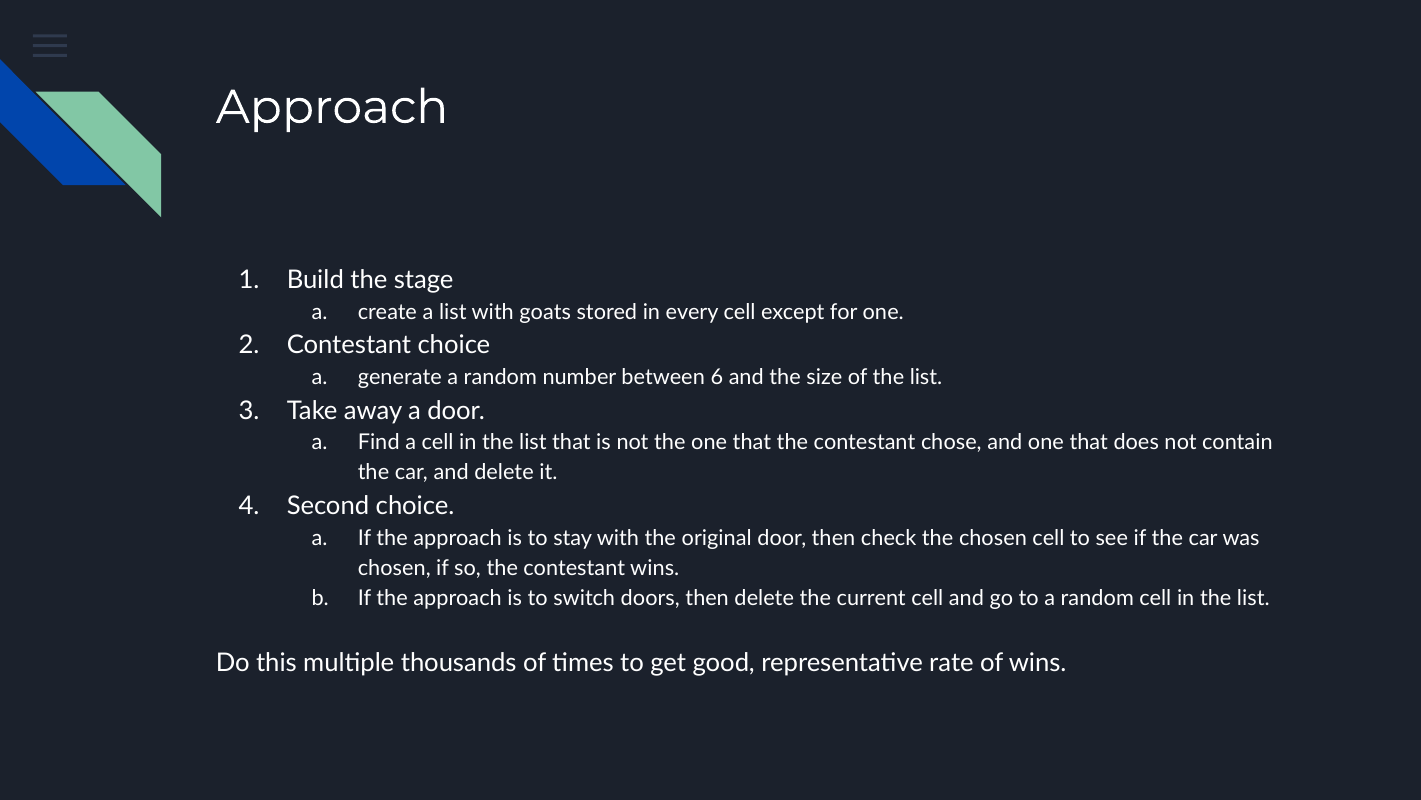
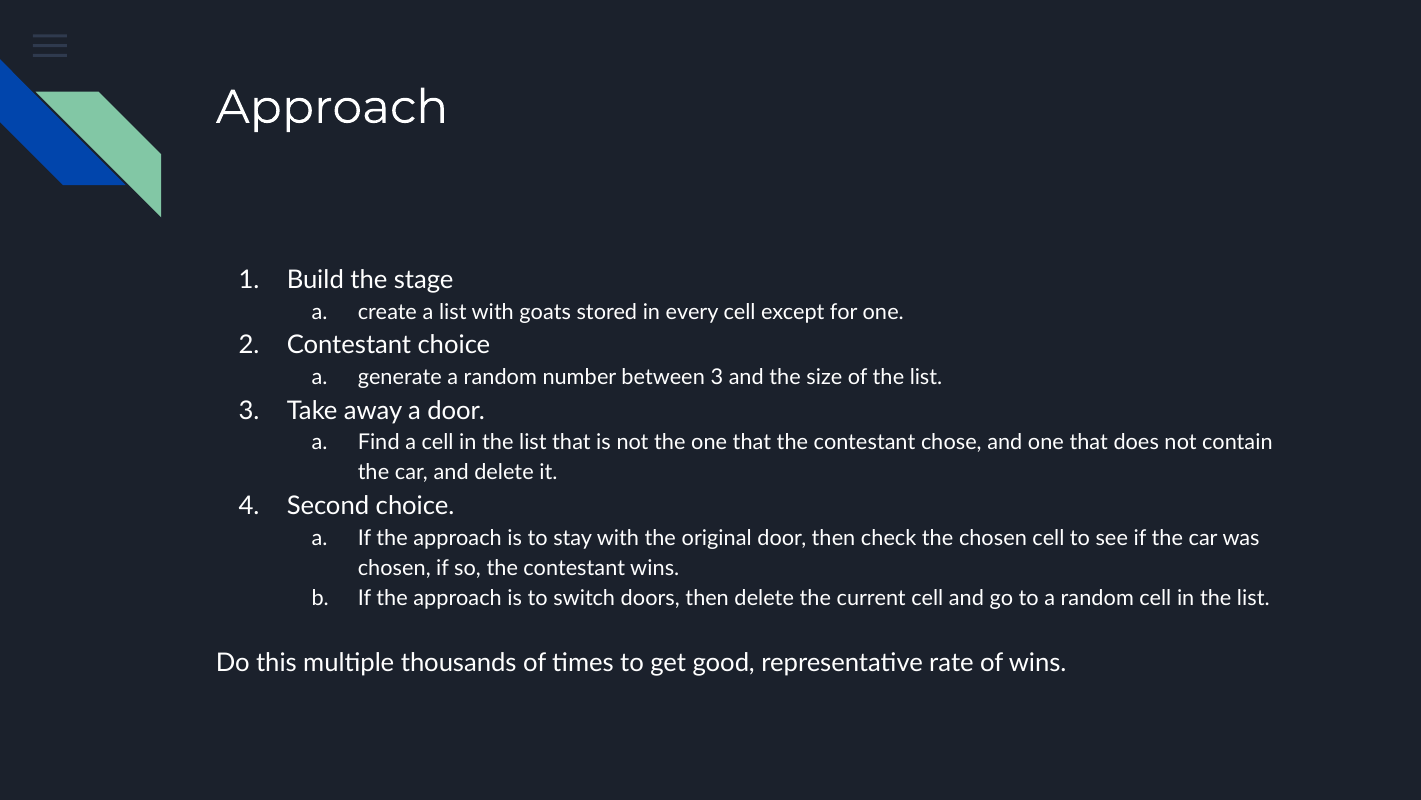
between 6: 6 -> 3 (717, 377)
